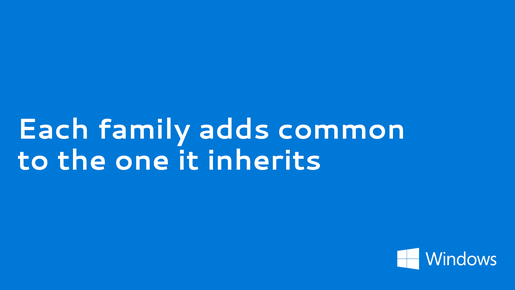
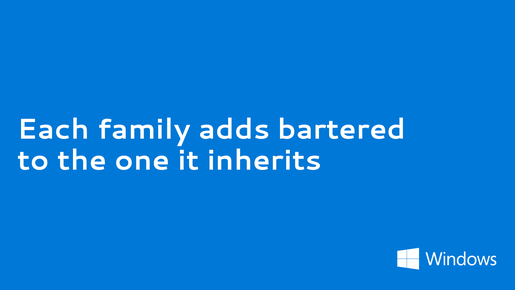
common: common -> bartered (342, 129)
